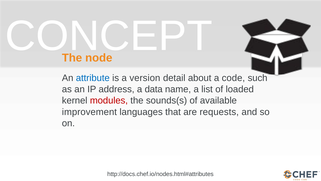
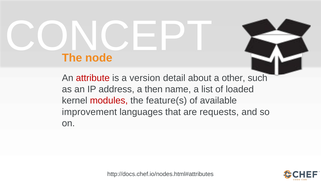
attribute colour: blue -> red (93, 78)
code: code -> other (233, 78)
data: data -> then (154, 89)
sounds(s: sounds(s -> feature(s (166, 100)
